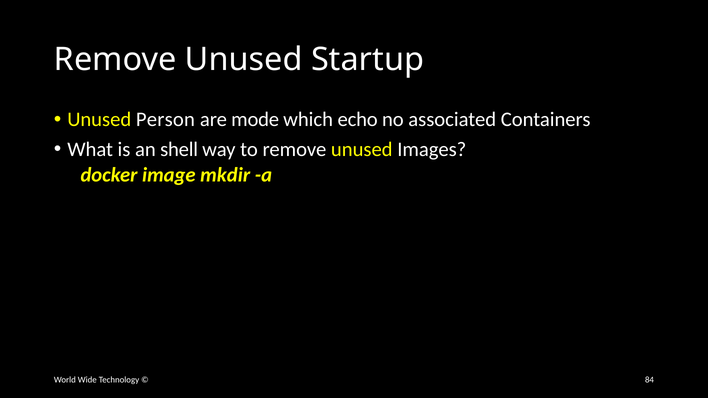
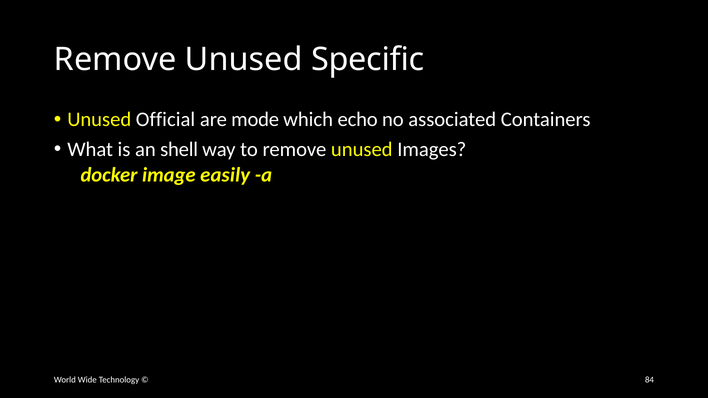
Startup: Startup -> Specific (368, 59)
Person: Person -> Official (166, 120)
mkdir: mkdir -> easily (225, 175)
